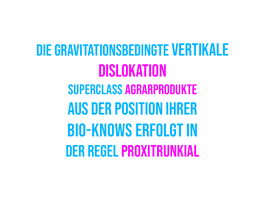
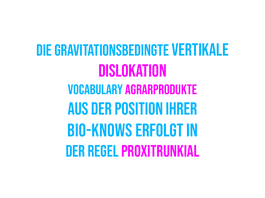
superclass: superclass -> vocabulary (95, 90)
